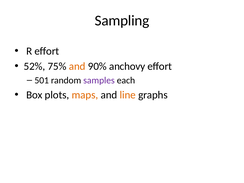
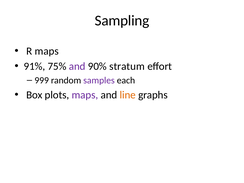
R effort: effort -> maps (47, 51)
52%: 52% -> 91% (35, 66)
and colour: orange -> purple (77, 66)
anchovy: anchovy -> stratum (127, 66)
501: 501 -> 999 (42, 80)
maps colour: orange -> purple (85, 95)
